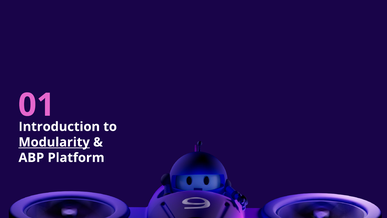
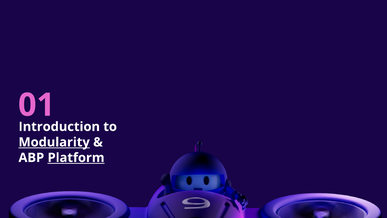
Platform underline: none -> present (76, 157)
